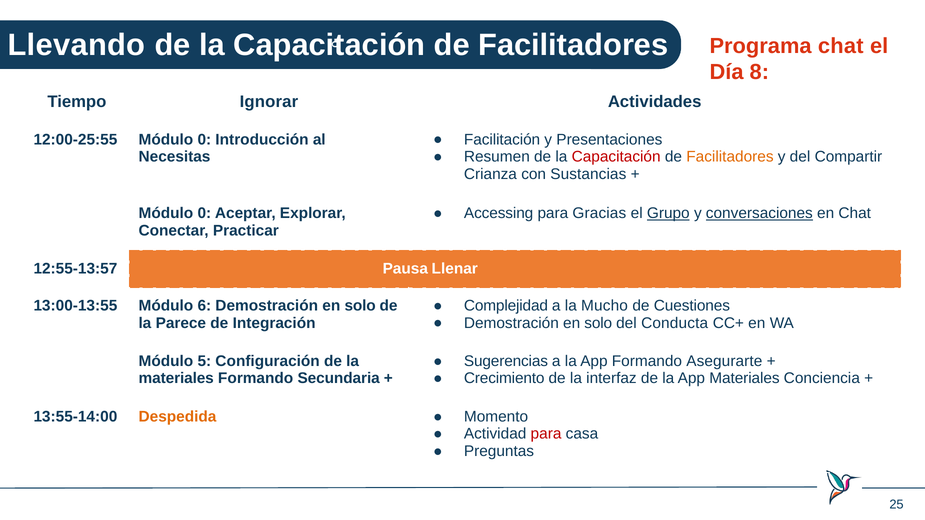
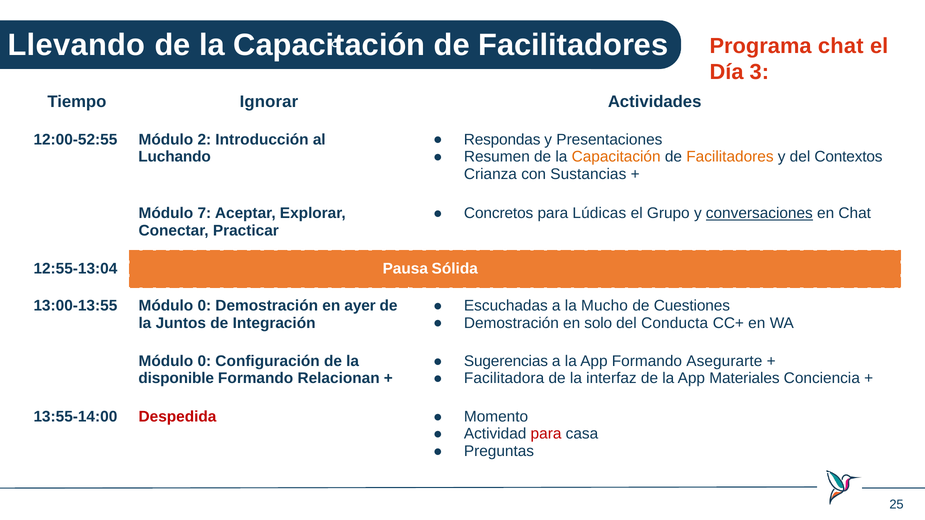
8: 8 -> 3 (759, 72)
Facilitación: Facilitación -> Respondas (502, 140)
12:00-25:55: 12:00-25:55 -> 12:00-52:55 (75, 140)
0: 0 -> 2 (204, 140)
Necesitas: Necesitas -> Luchando (175, 157)
Capacitación colour: red -> orange (616, 157)
Compartir: Compartir -> Contextos (849, 157)
Accessing: Accessing -> Concretos (499, 213)
Gracias: Gracias -> Lúdicas (599, 213)
Grupo underline: present -> none (668, 213)
0: 0 -> 7 (204, 213)
12:55-13:57: 12:55-13:57 -> 12:55-13:04 (75, 269)
Llenar: Llenar -> Sólida (455, 269)
13:00-13:55 Módulo 6: 6 -> 0 (204, 306)
solo: solo -> ayer (360, 306)
Complejidad: Complejidad -> Escuchadas (506, 306)
Parece: Parece -> Juntos (181, 323)
5: 5 -> 0 (204, 361)
materiales: materiales -> disponible (176, 379)
Secundaria: Secundaria -> Relacionan (339, 379)
Crecimiento: Crecimiento -> Facilitadora (504, 379)
Despedida colour: orange -> red (178, 417)
